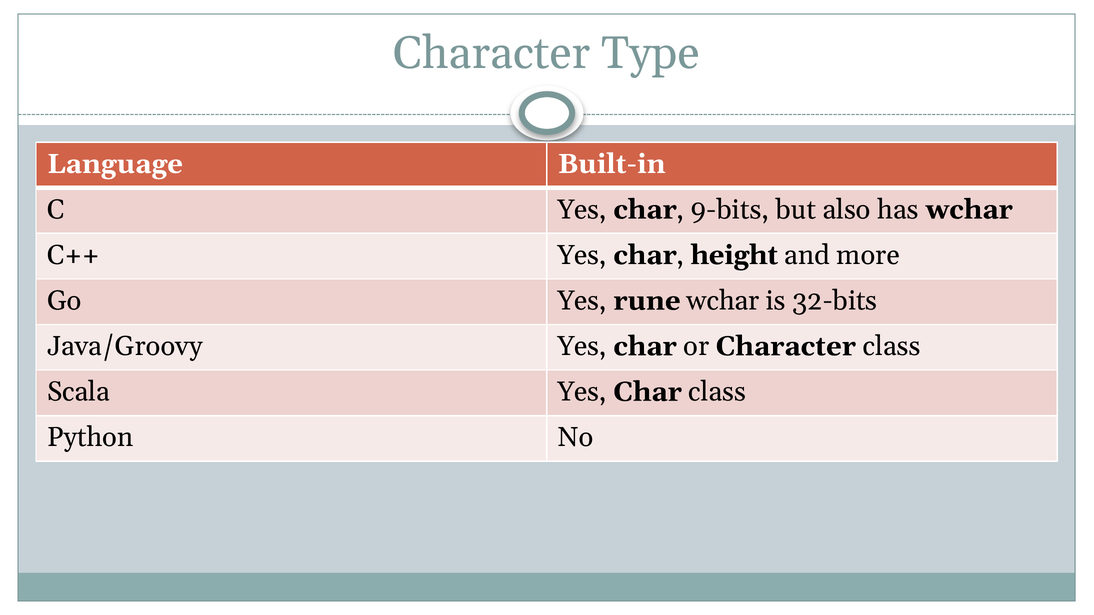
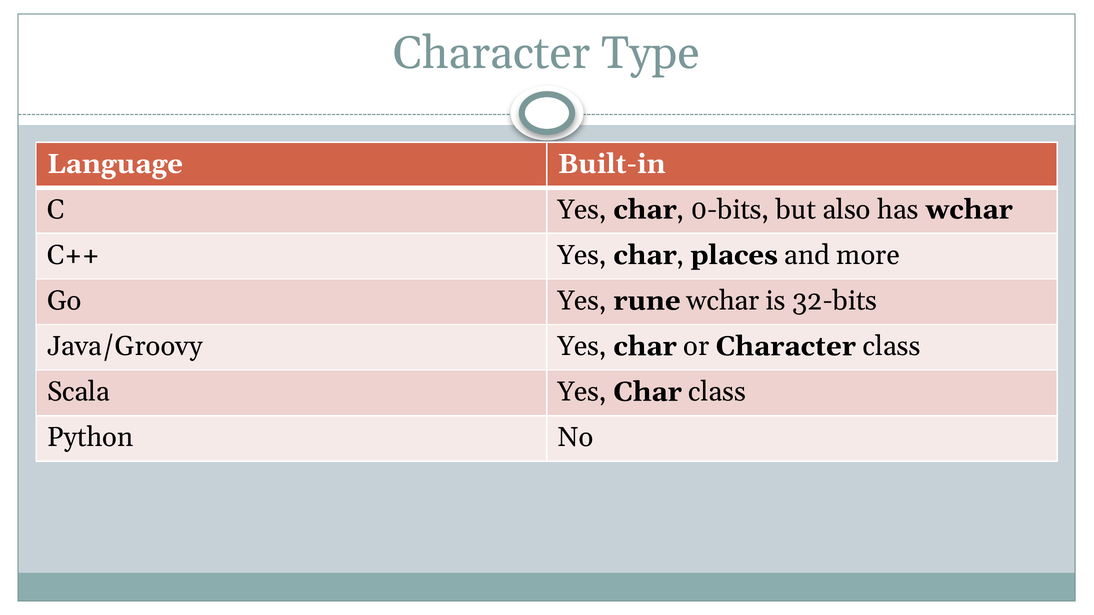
9-bits: 9-bits -> 0-bits (730, 210)
height: height -> places (734, 255)
